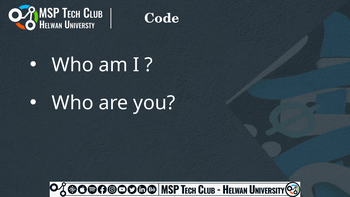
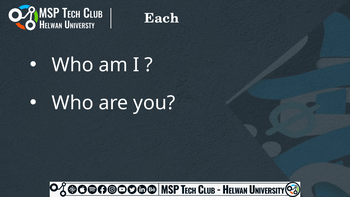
Code: Code -> Each (162, 18)
